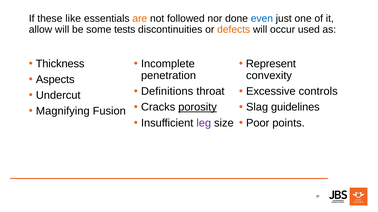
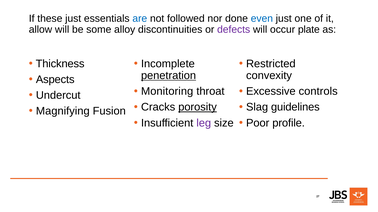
these like: like -> just (73, 18)
are colour: orange -> blue (140, 18)
tests: tests -> alloy (125, 30)
defects colour: orange -> purple (234, 30)
used: used -> plate (309, 30)
Represent: Represent -> Restricted (271, 64)
penetration underline: none -> present (169, 76)
Definitions: Definitions -> Monitoring (167, 92)
points: points -> profile (289, 123)
